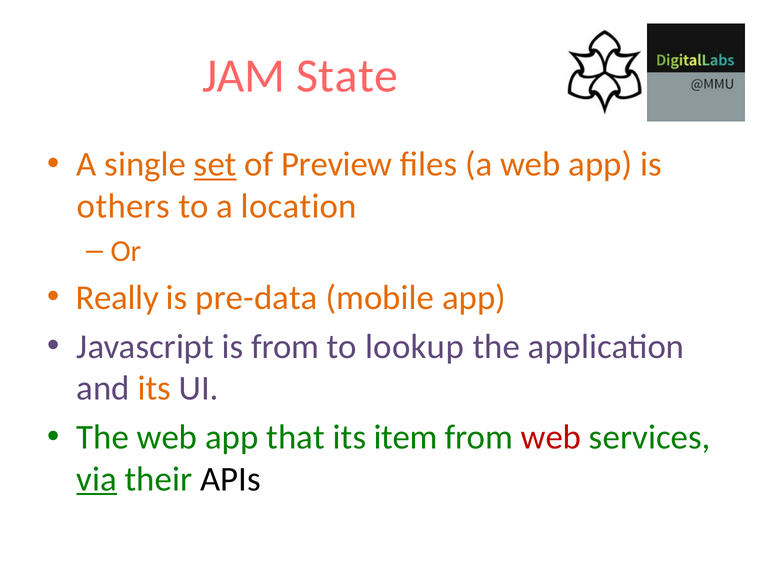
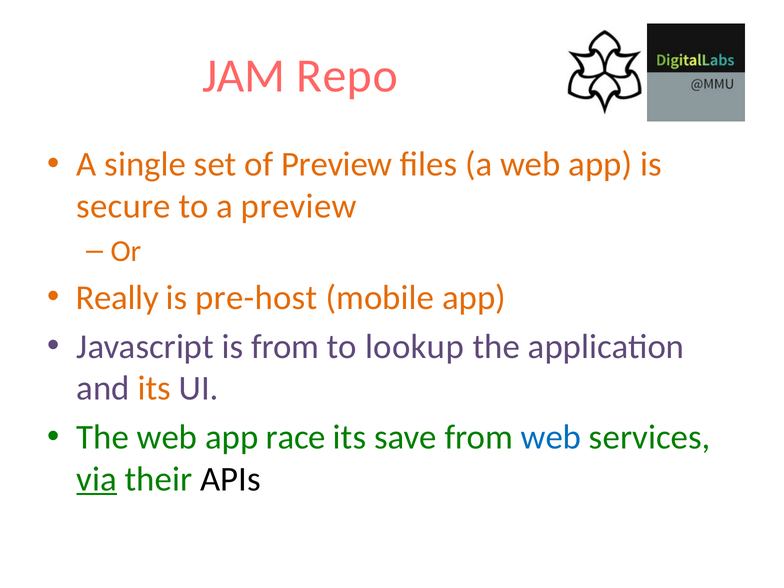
State: State -> Repo (347, 76)
set underline: present -> none (215, 164)
others: others -> secure (124, 206)
a location: location -> preview (299, 206)
pre-data: pre-data -> pre-host (256, 298)
that: that -> race (296, 437)
item: item -> save (405, 437)
web colour: red -> blue (551, 437)
